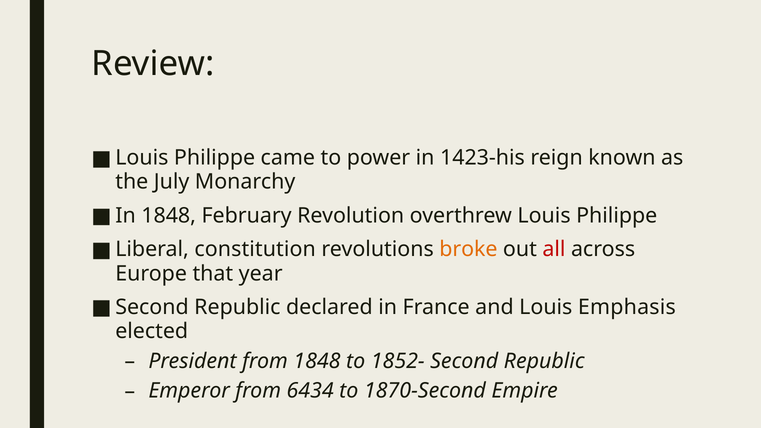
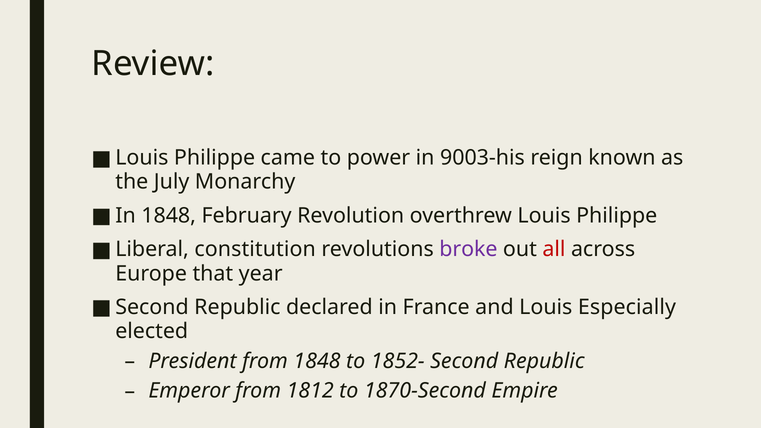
1423-his: 1423-his -> 9003-his (482, 158)
broke colour: orange -> purple (468, 249)
Emphasis: Emphasis -> Especially (627, 307)
6434: 6434 -> 1812 (310, 391)
